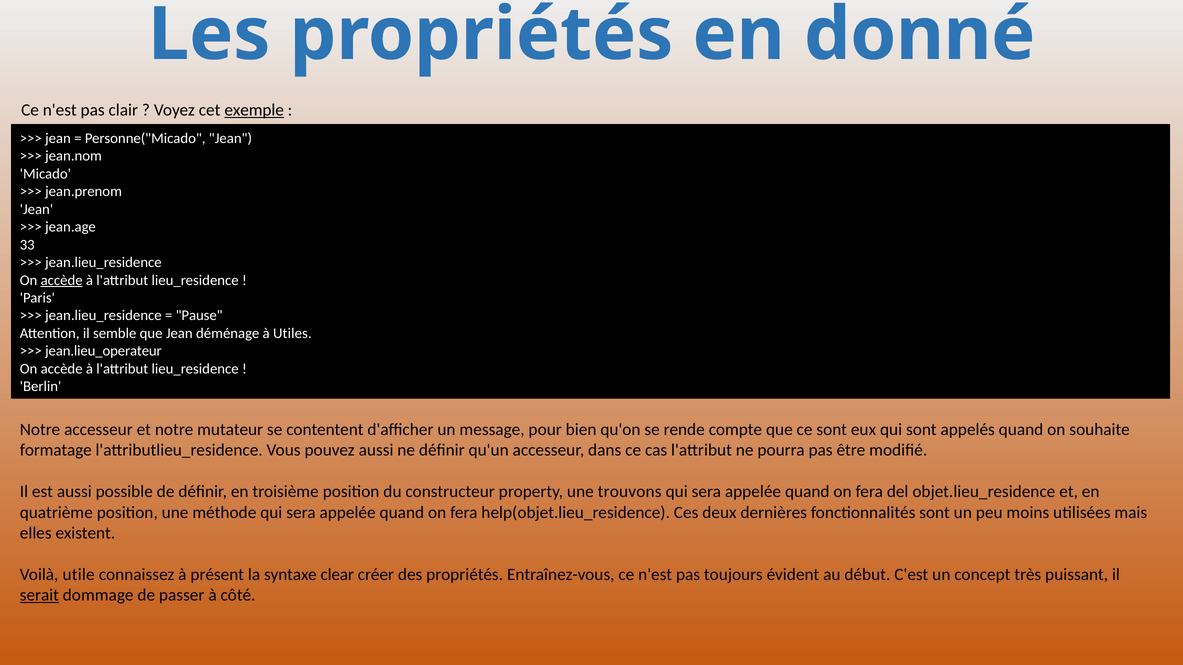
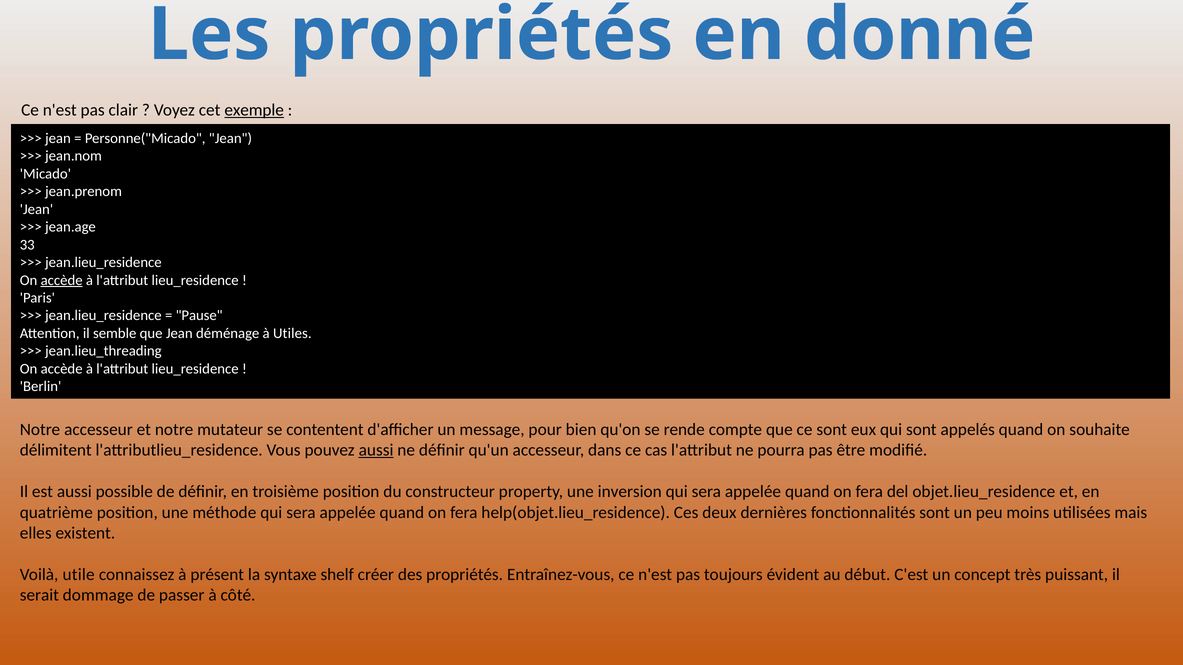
jean.lieu_operateur: jean.lieu_operateur -> jean.lieu_threading (103, 351)
formatage: formatage -> délimitent (56, 451)
aussi underline: none -> present (376, 451)
trouvons: trouvons -> inversion (630, 492)
clear: clear -> shelf (337, 575)
serait underline: present -> none (39, 596)
